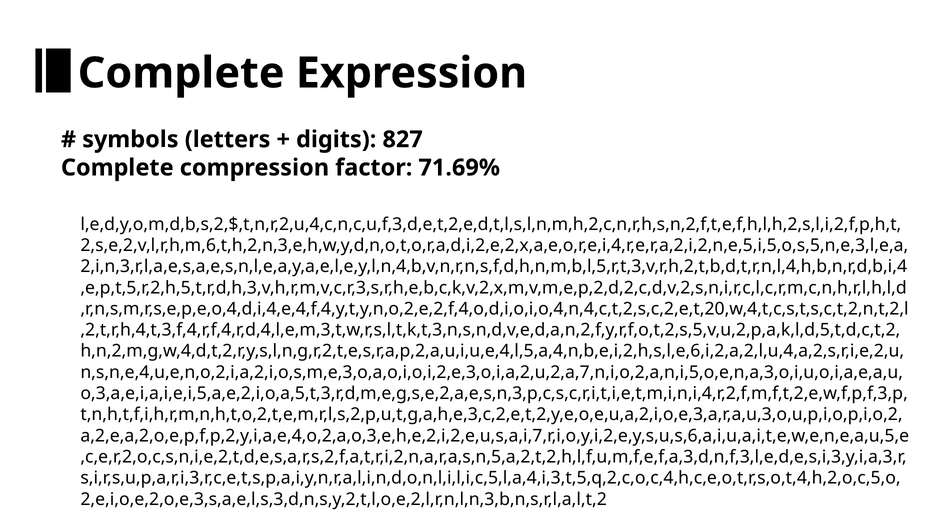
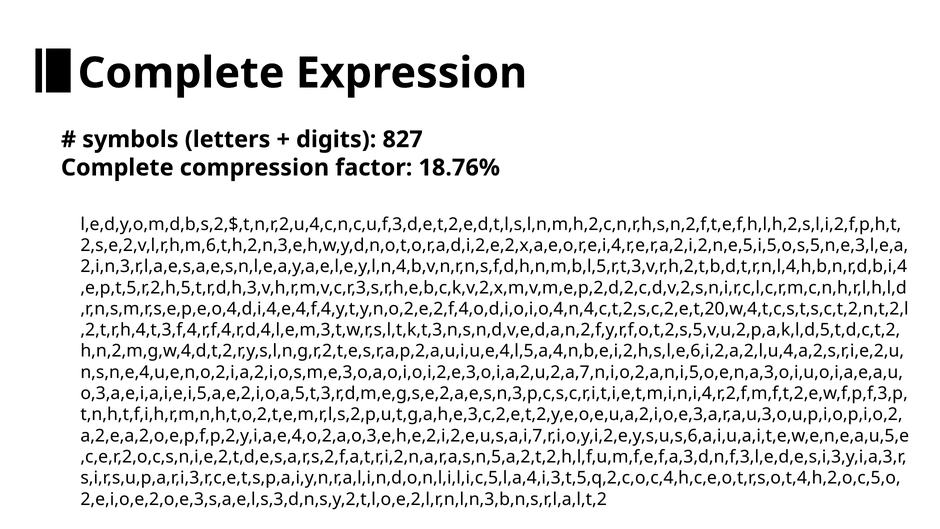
71.69%: 71.69% -> 18.76% (459, 168)
